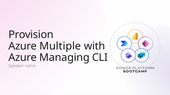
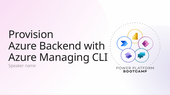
Multiple: Multiple -> Backend (60, 46)
